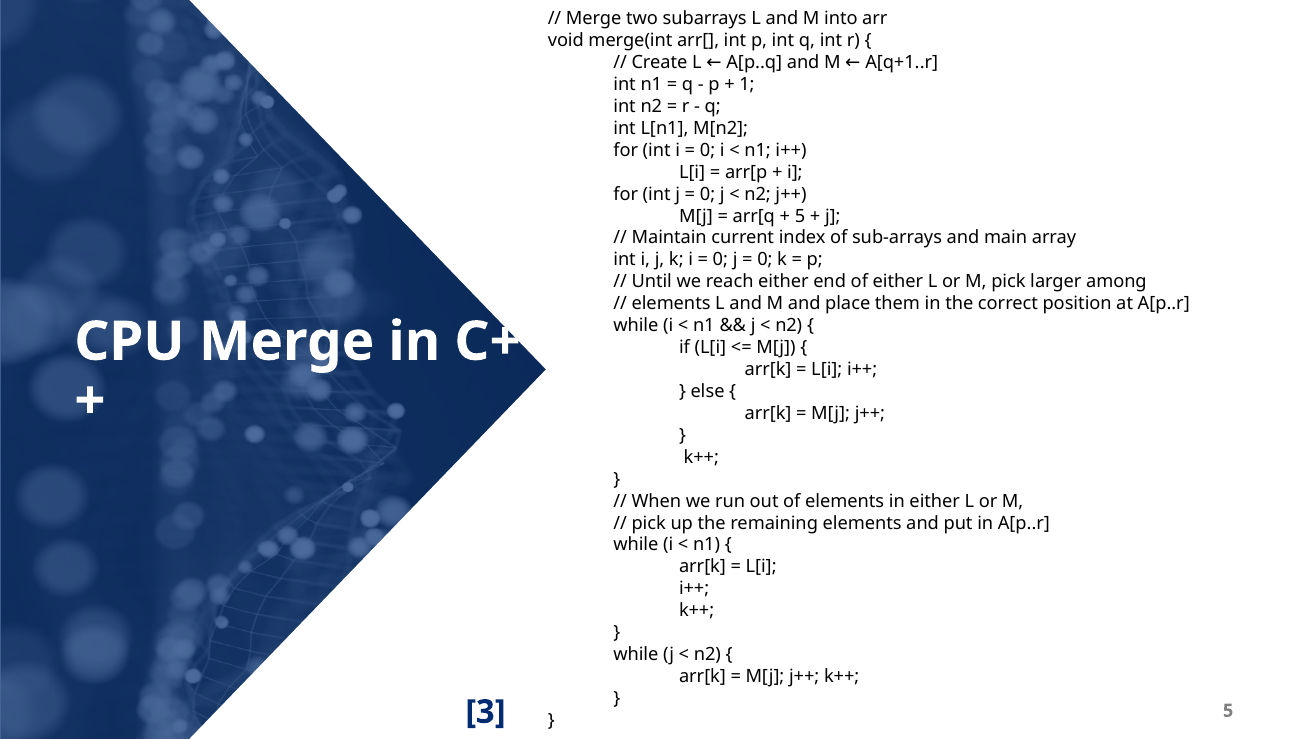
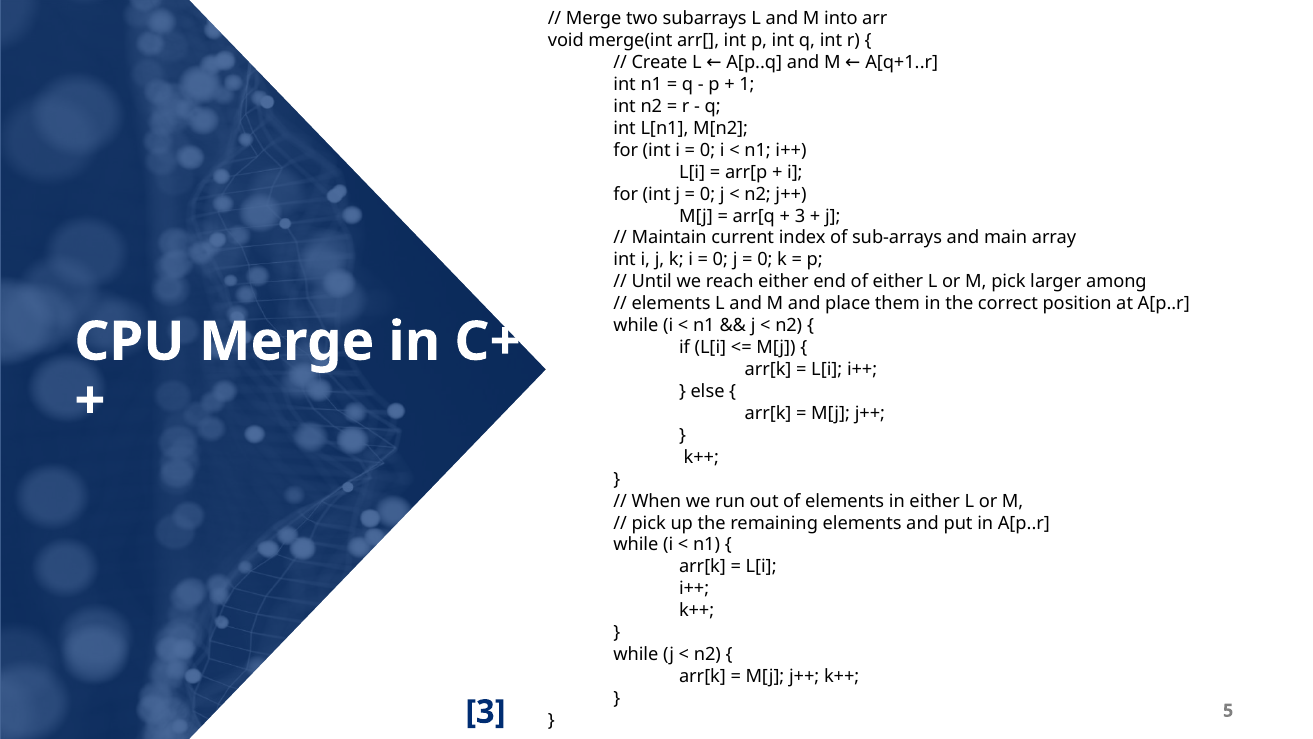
5: 5 -> 3 (800, 216)
